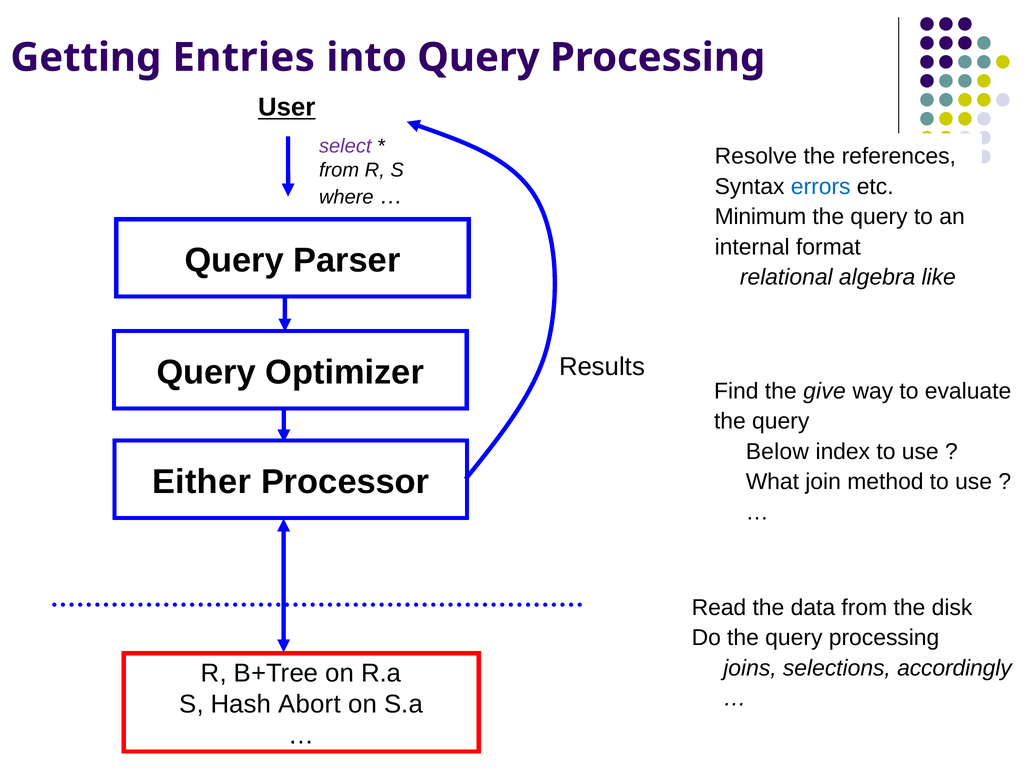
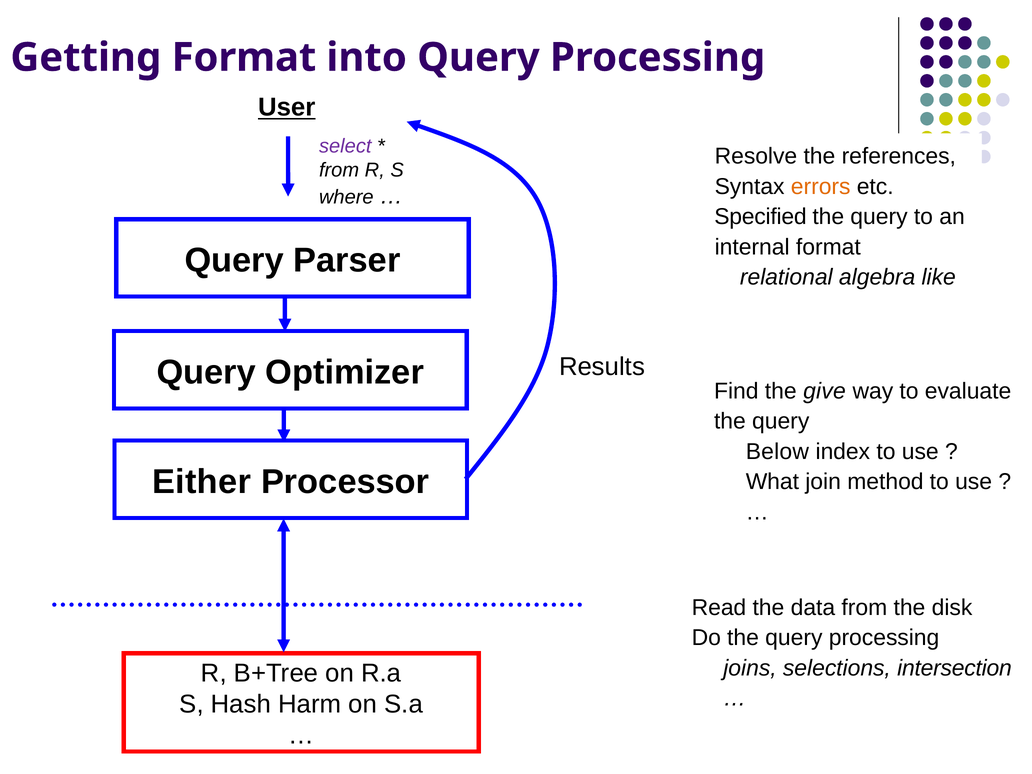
Getting Entries: Entries -> Format (244, 58)
errors colour: blue -> orange (821, 187)
Minimum: Minimum -> Specified (760, 217)
accordingly: accordingly -> intersection (954, 668)
Abort: Abort -> Harm (310, 704)
